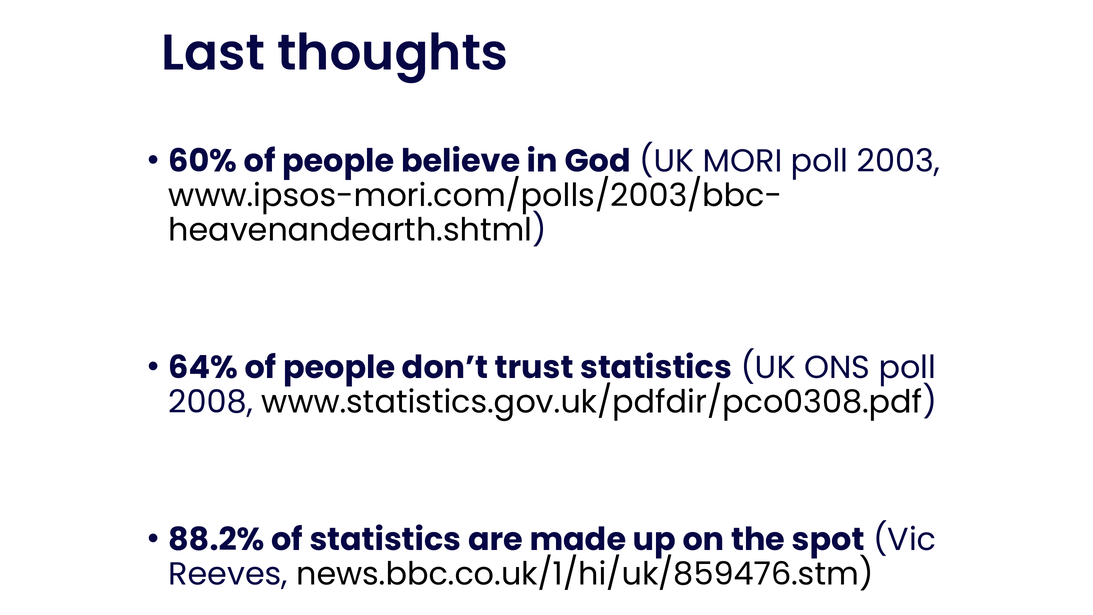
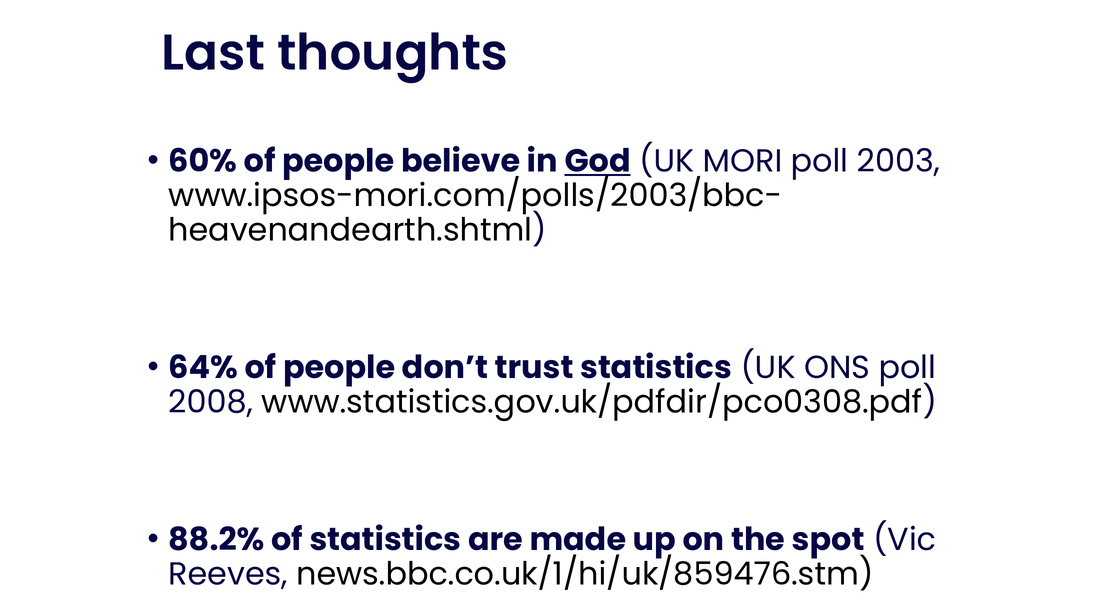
God underline: none -> present (598, 161)
